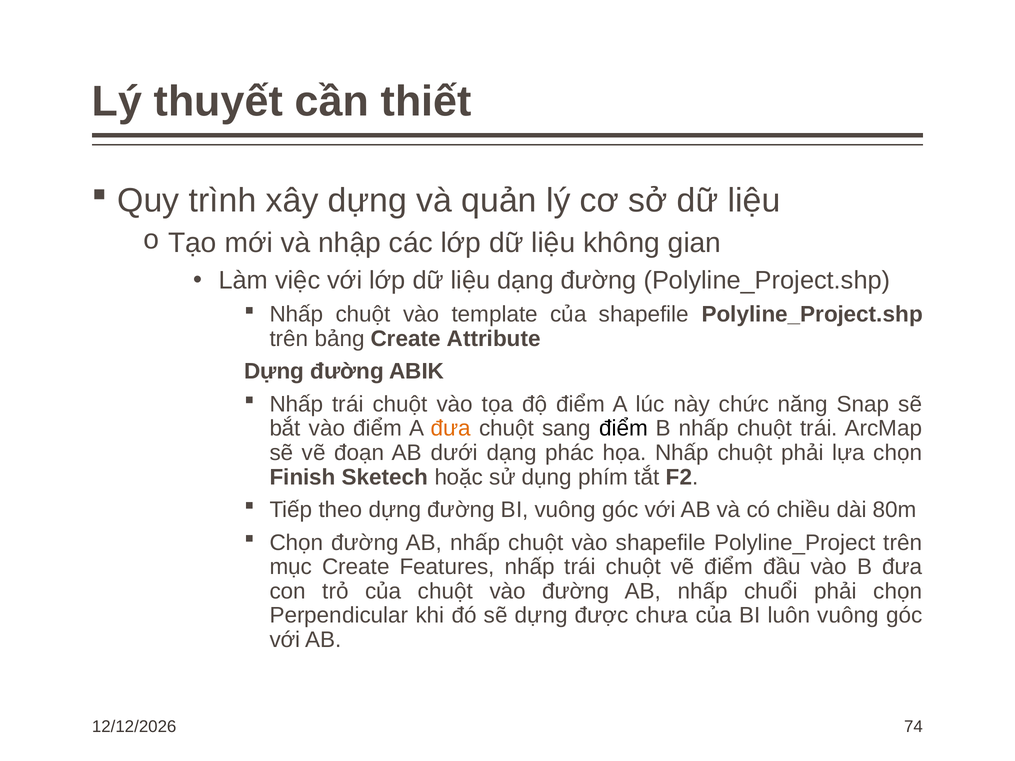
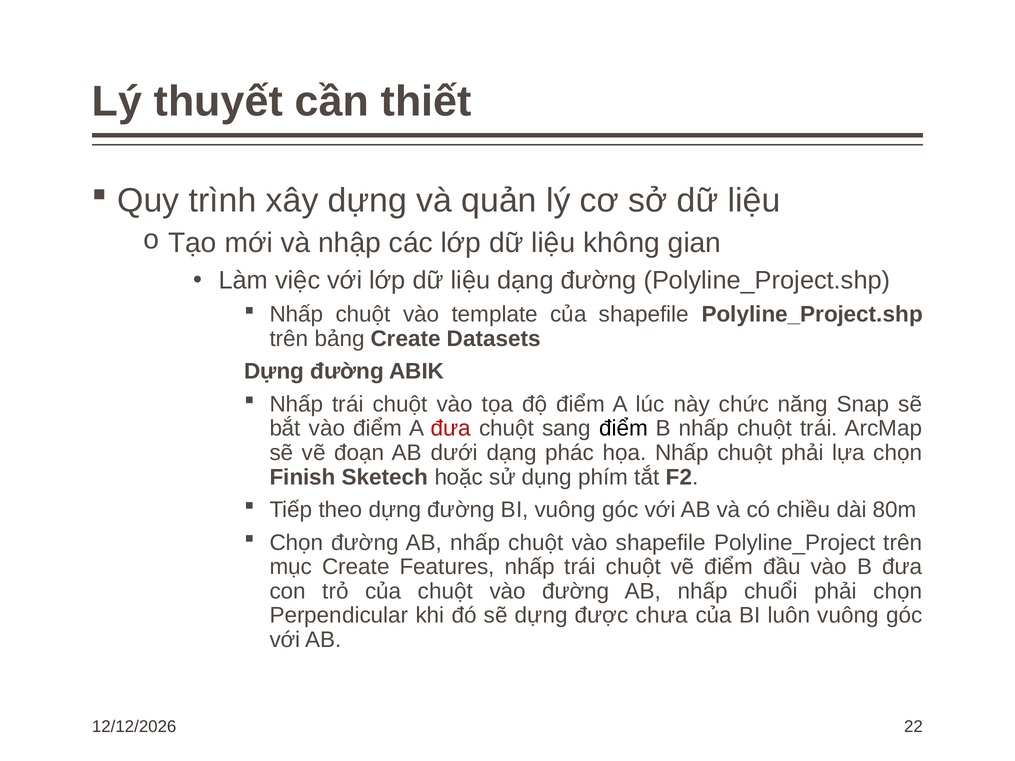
Attribute: Attribute -> Datasets (494, 339)
đưa colour: orange -> red (451, 429)
74: 74 -> 22 (913, 727)
